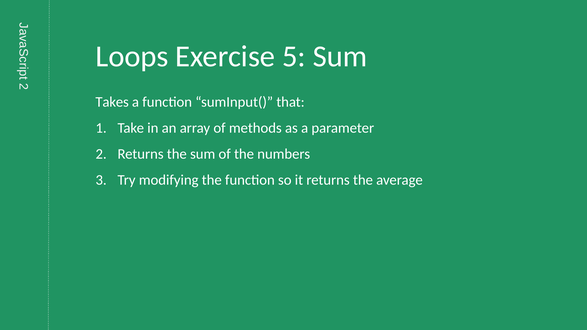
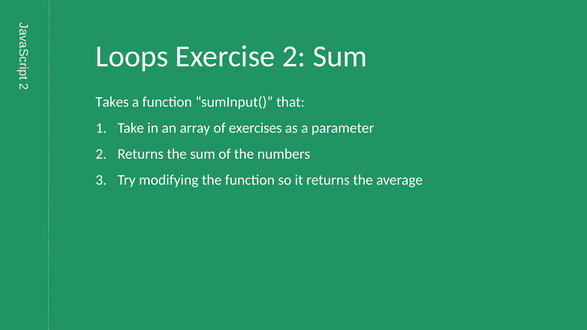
Exercise 5: 5 -> 2 (294, 56)
methods: methods -> exercises (255, 128)
